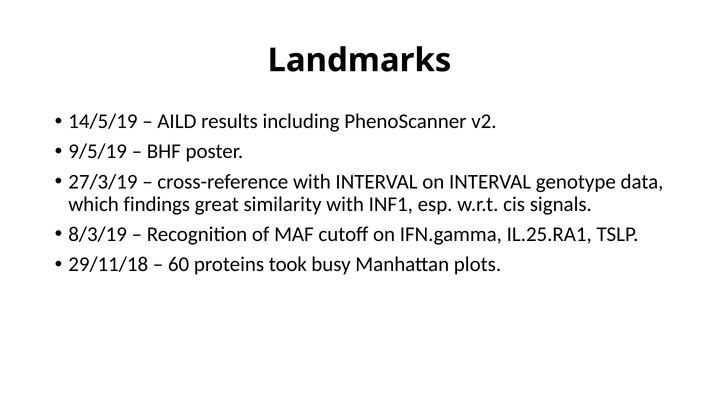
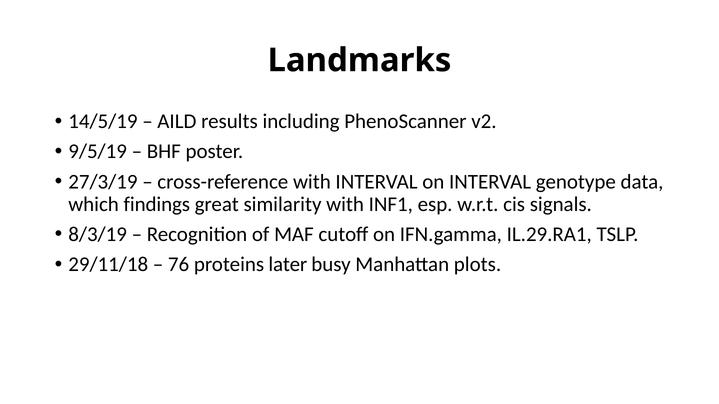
IL.25.RA1: IL.25.RA1 -> IL.29.RA1 (549, 235)
60: 60 -> 76 (179, 265)
took: took -> later (288, 265)
